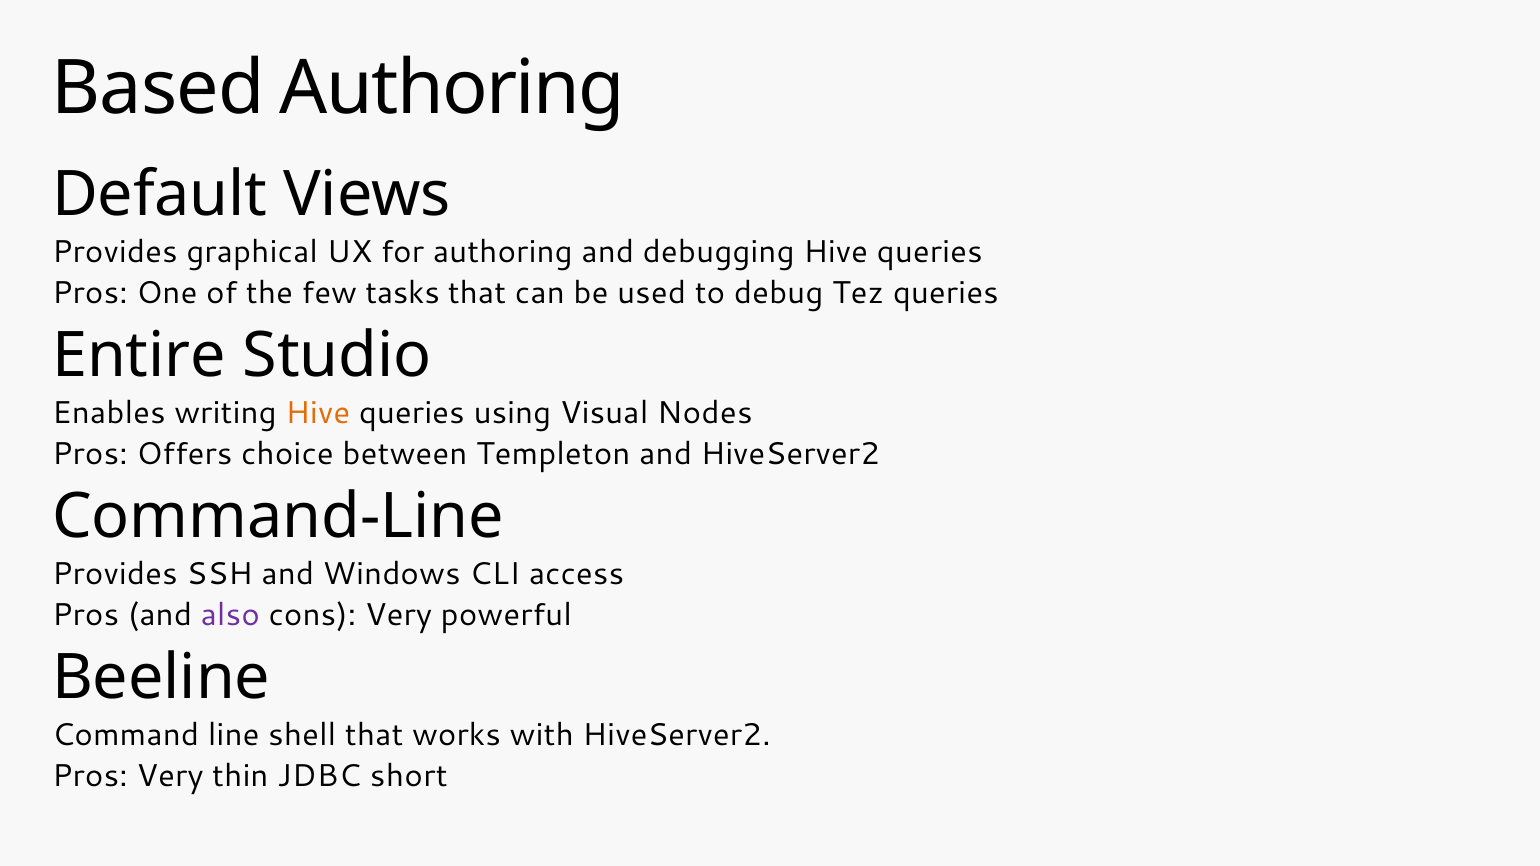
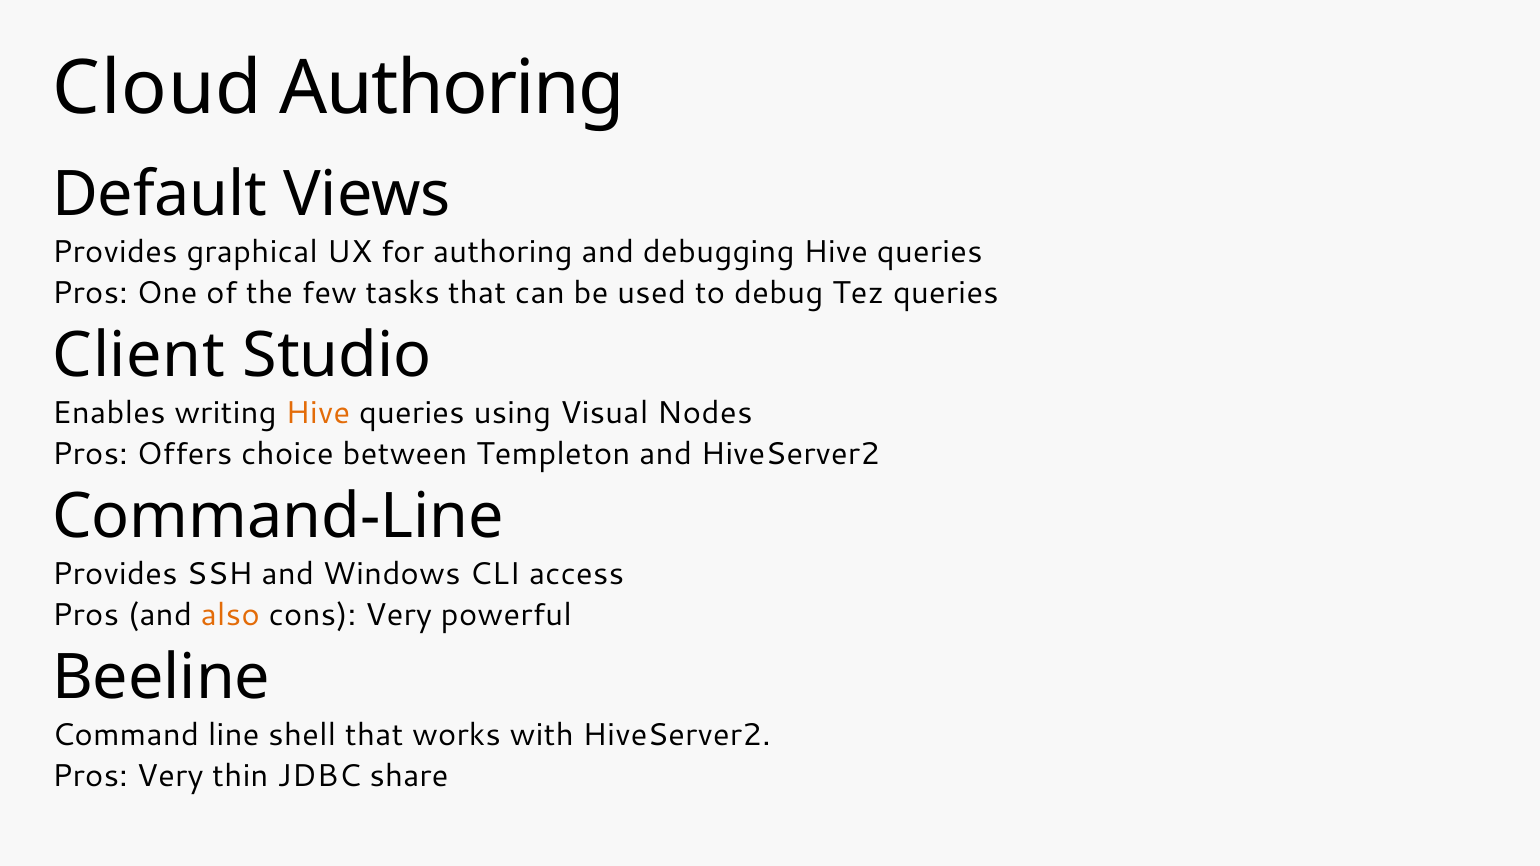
Based: Based -> Cloud (157, 88)
Entire: Entire -> Client (139, 356)
also colour: purple -> orange (230, 615)
short: short -> share (409, 776)
